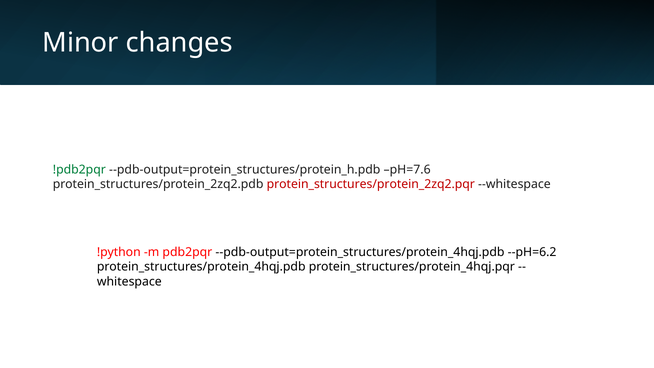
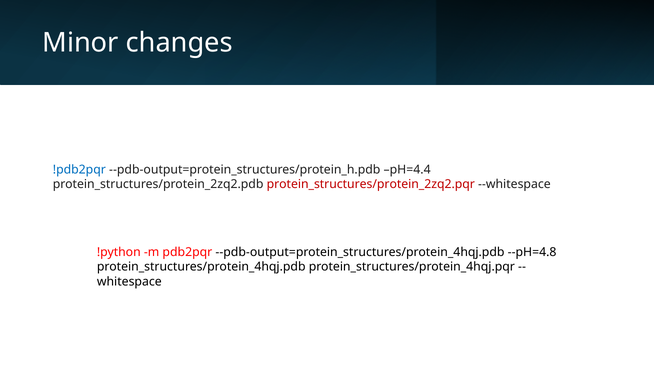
!pdb2pqr colour: green -> blue (79, 170)
pH=7.6: pH=7.6 -> pH=4.4 (407, 170)
--pH=6.2: --pH=6.2 -> --pH=4.8 (532, 252)
